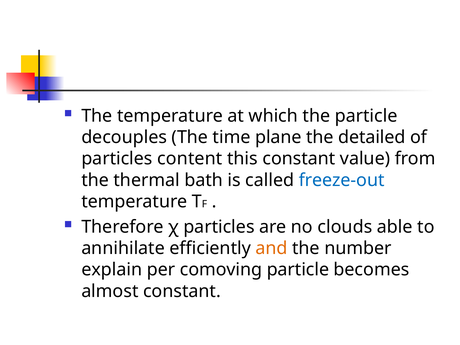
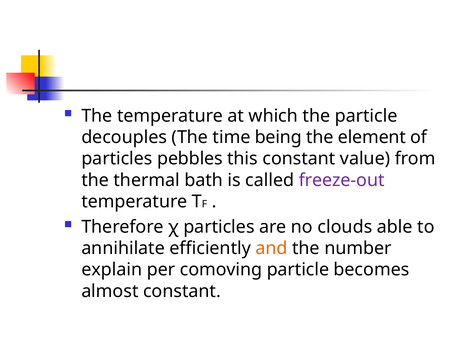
plane: plane -> being (278, 137)
detailed: detailed -> element (372, 137)
content: content -> pebbles (190, 159)
freeze-out colour: blue -> purple (342, 180)
